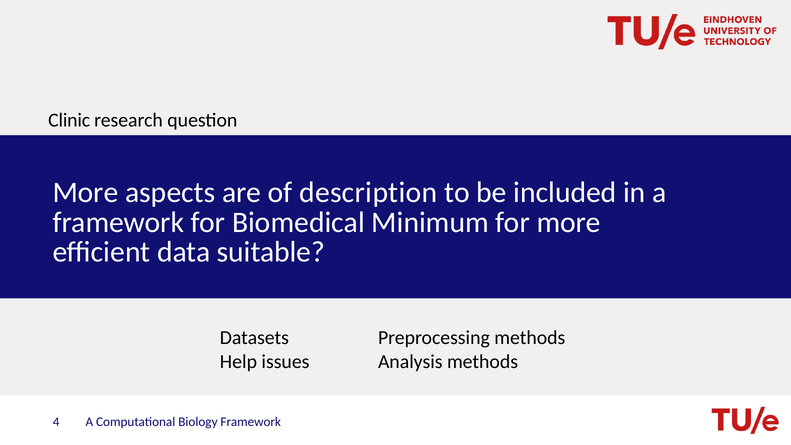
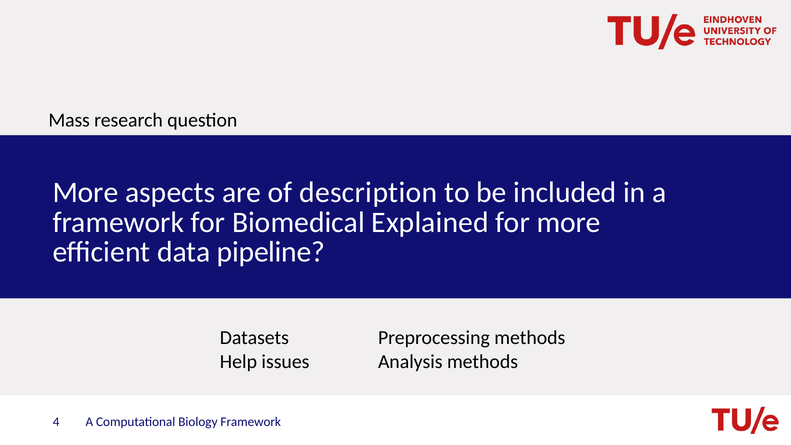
Clinic: Clinic -> Mass (69, 120)
Minimum: Minimum -> Explained (430, 222)
suitable: suitable -> pipeline (271, 252)
